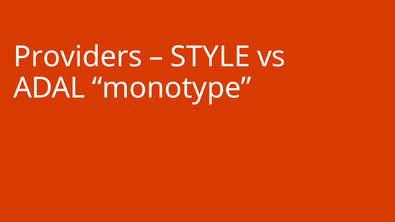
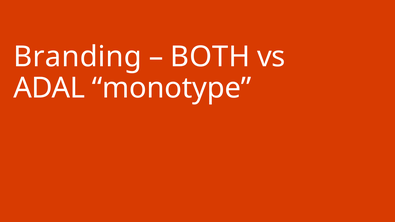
Providers: Providers -> Branding (78, 57)
STYLE: STYLE -> BOTH (210, 57)
